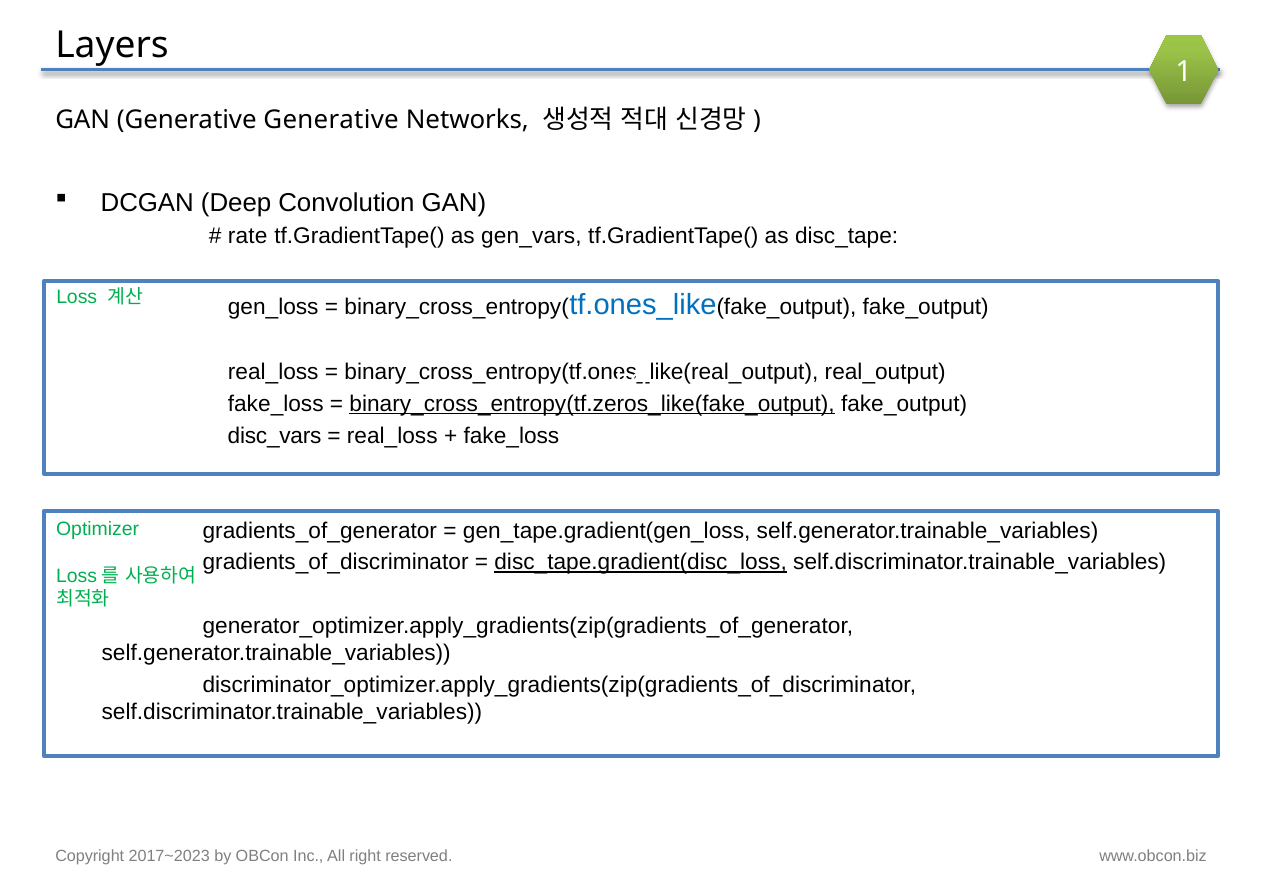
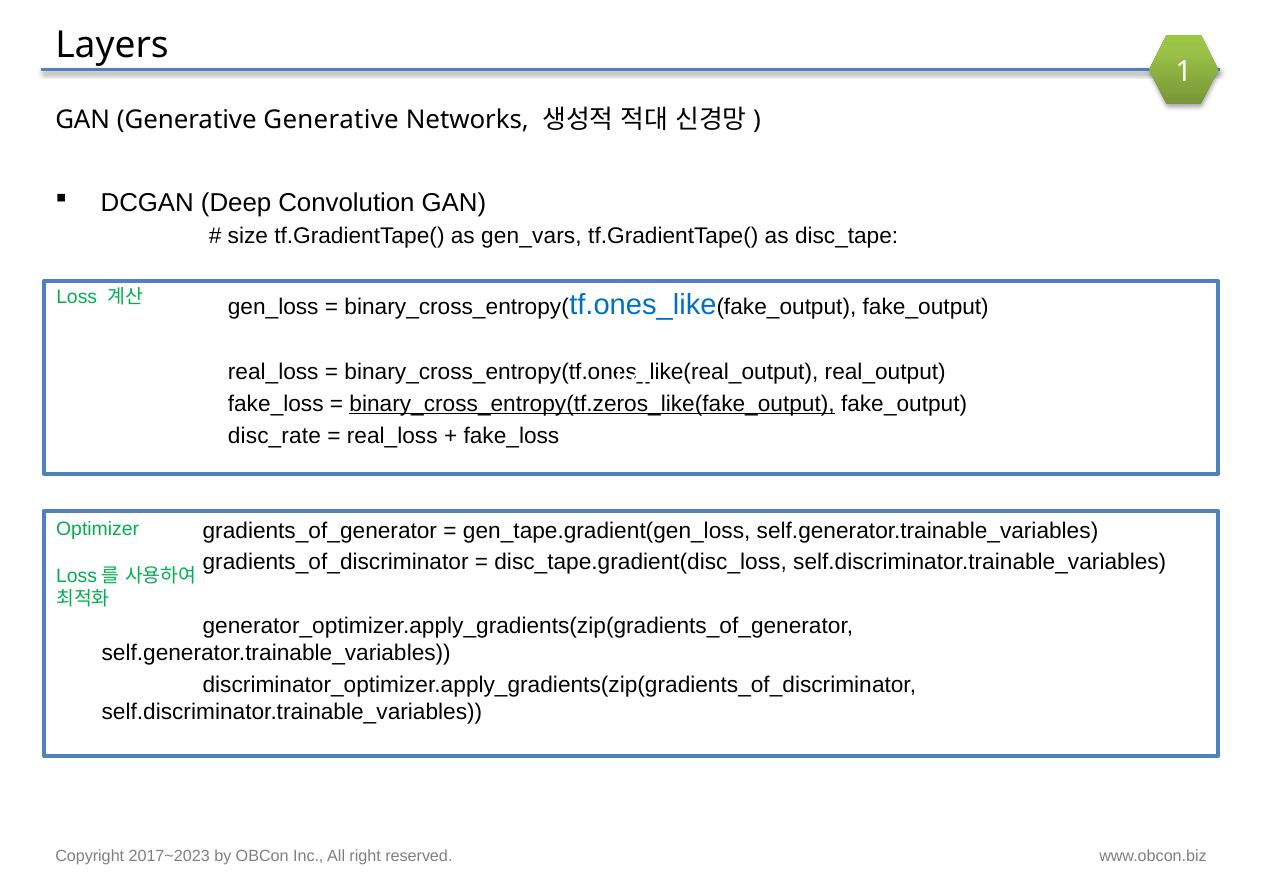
rate: rate -> size (248, 236)
disc_vars: disc_vars -> disc_rate (274, 436)
disc_tape.gradient(disc_loss underline: present -> none (641, 563)
